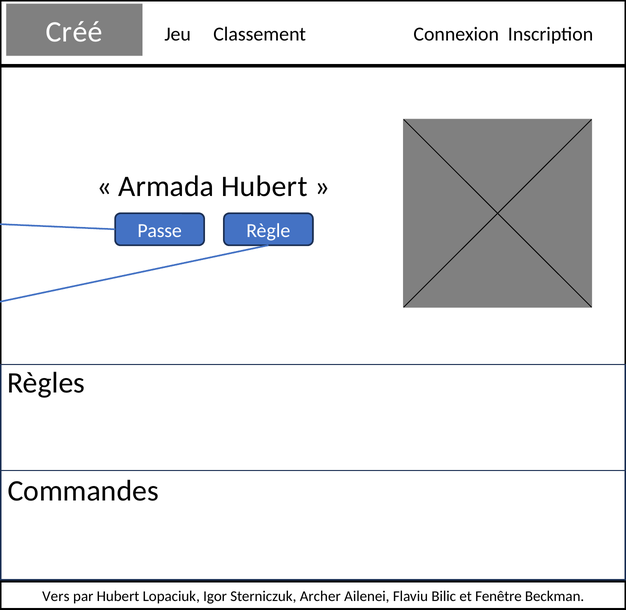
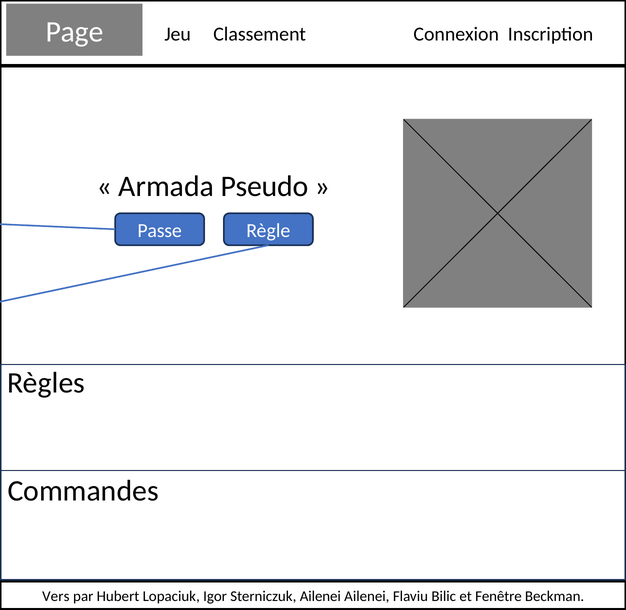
Créé: Créé -> Page (74, 32)
Armada Hubert: Hubert -> Pseudo (265, 186)
Sterniczuk Archer: Archer -> Ailenei (320, 597)
